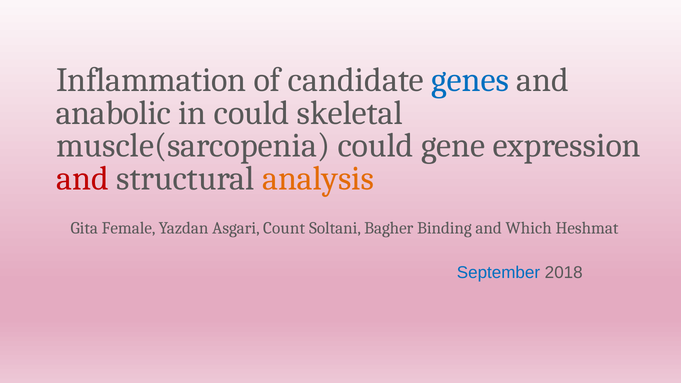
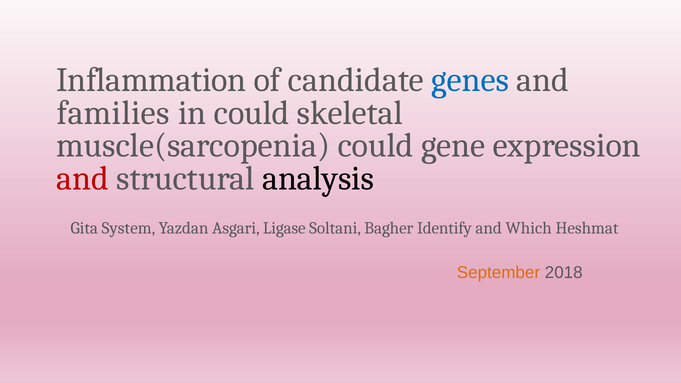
anabolic: anabolic -> families (113, 113)
analysis colour: orange -> black (318, 178)
Female: Female -> System (129, 228)
Count: Count -> Ligase (284, 228)
Binding: Binding -> Identify (444, 228)
September colour: blue -> orange (498, 273)
